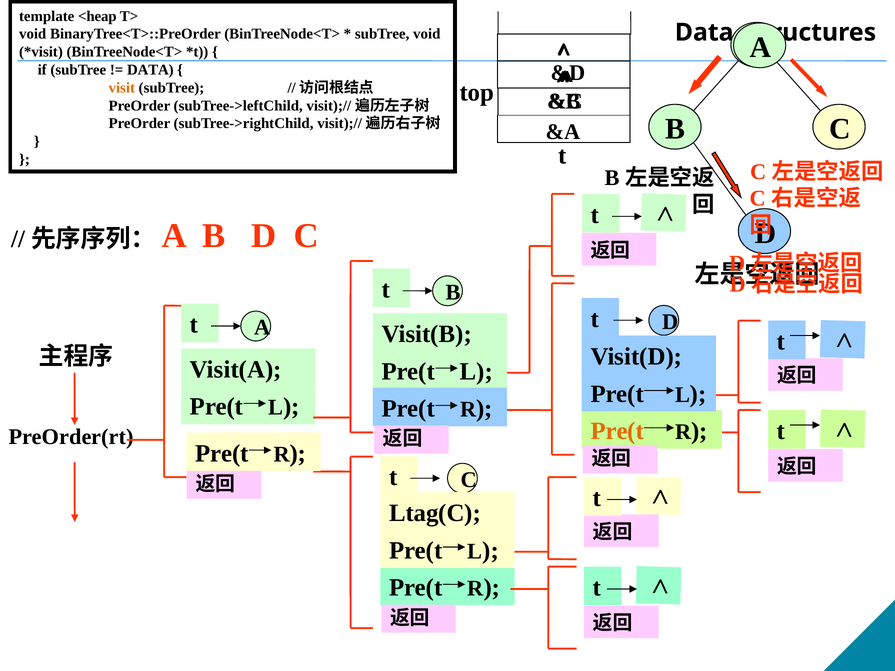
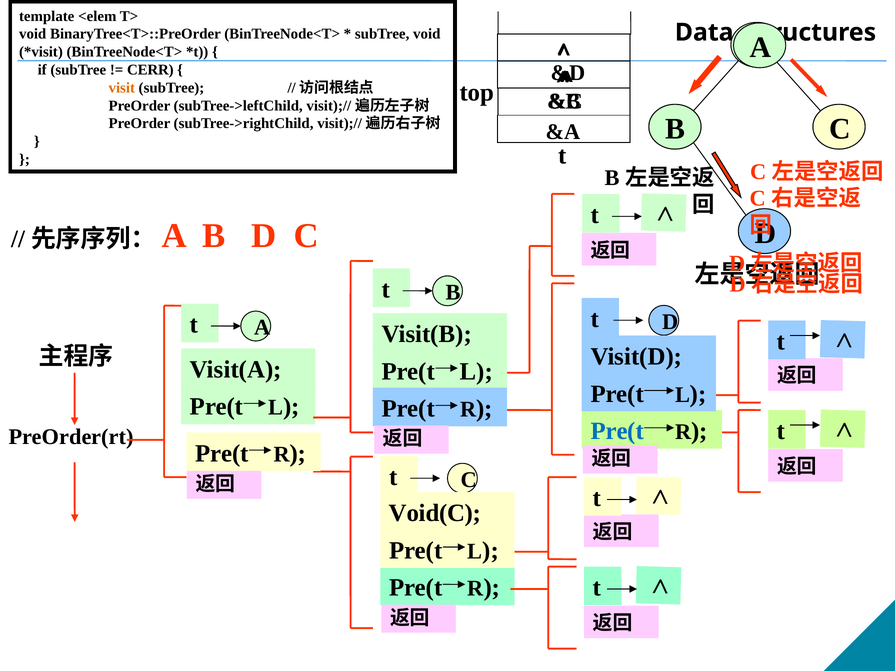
<heap: <heap -> <elem (97, 16)
DATA: DATA -> CERR (150, 70)
Pre(t colour: orange -> blue (617, 431)
Ltag(C: Ltag(C -> Void(C (435, 513)
